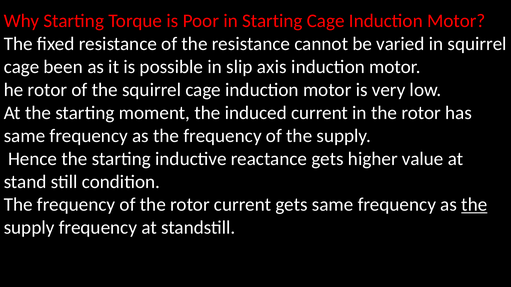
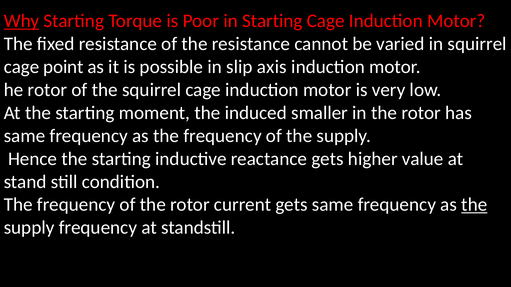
Why underline: none -> present (22, 21)
been: been -> point (63, 67)
induced current: current -> smaller (320, 113)
